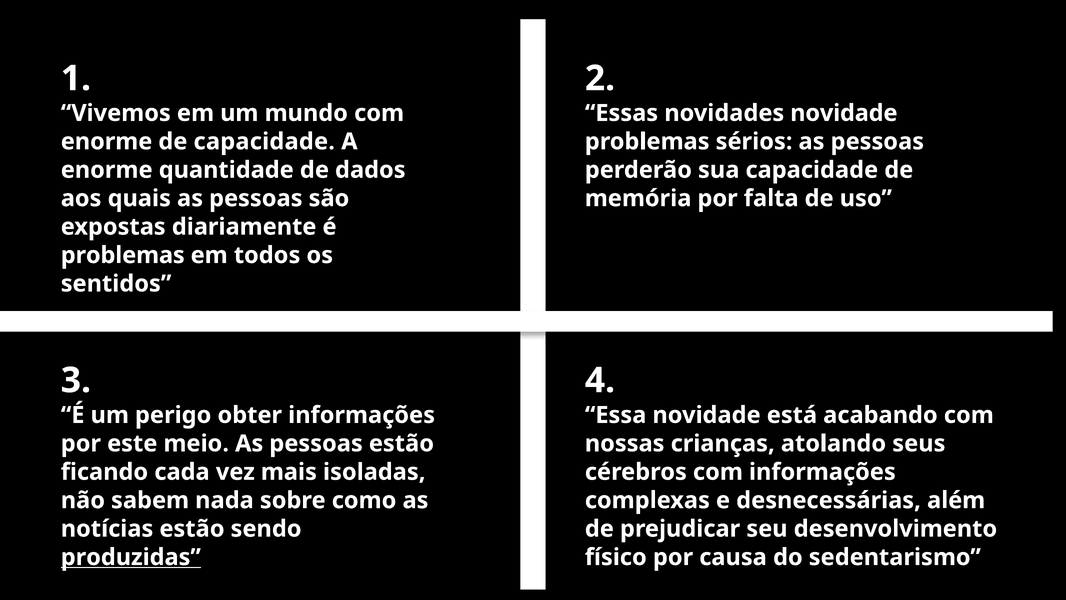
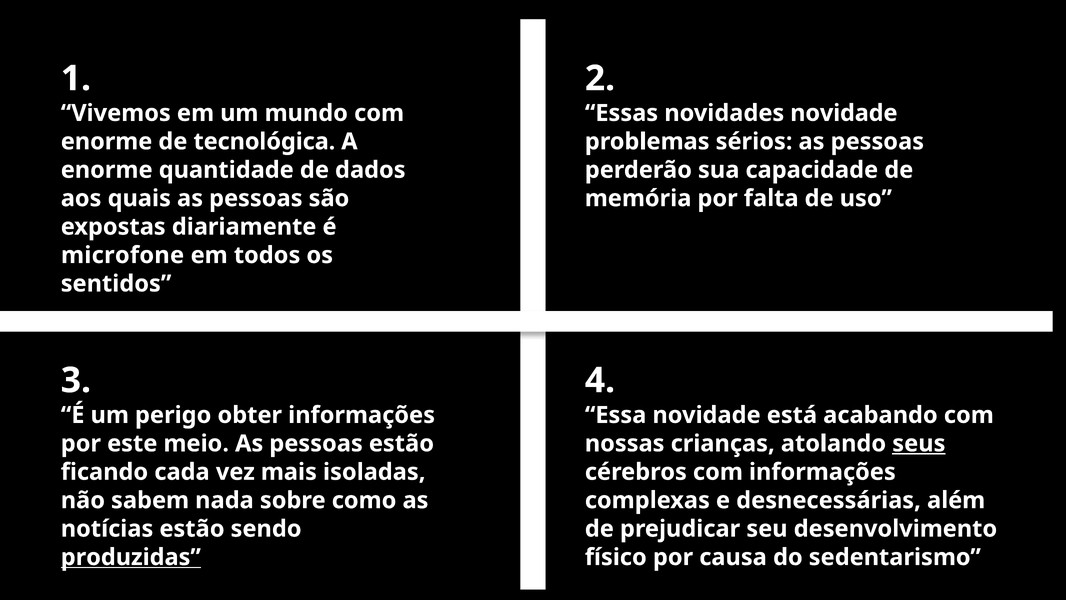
de capacidade: capacidade -> tecnológica (264, 141)
problemas: problemas -> microfone (123, 255)
seus underline: none -> present (919, 443)
